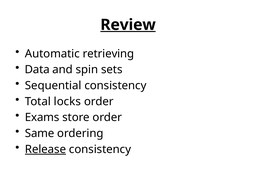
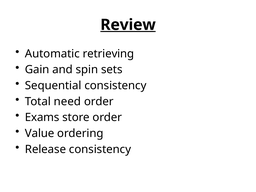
Data: Data -> Gain (37, 70)
locks: locks -> need (67, 102)
Same: Same -> Value (40, 133)
Release underline: present -> none (46, 149)
